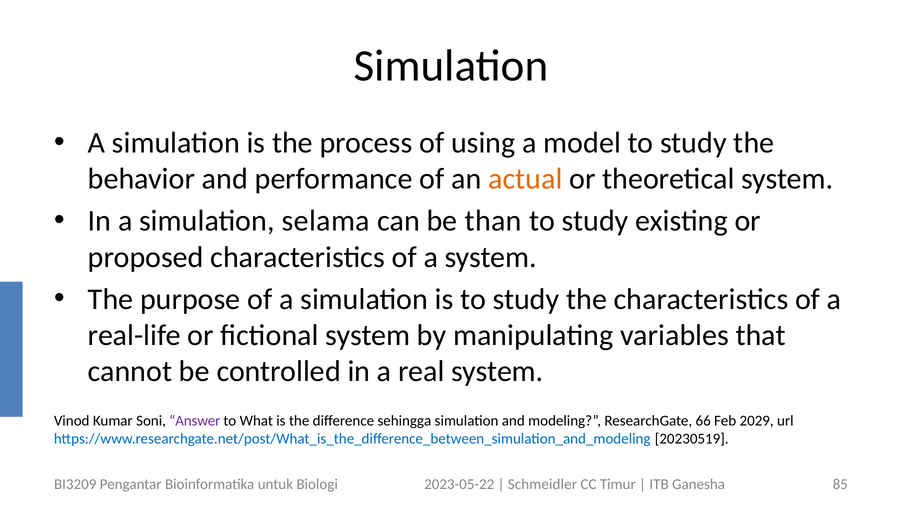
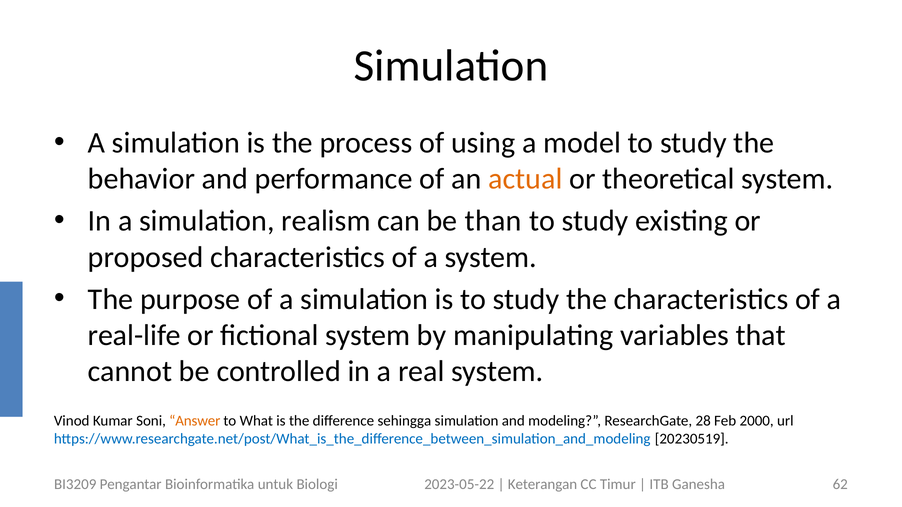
selama: selama -> realism (326, 221)
Answer colour: purple -> orange (195, 421)
66: 66 -> 28 (703, 421)
2029: 2029 -> 2000 (757, 421)
Schmeidler: Schmeidler -> Keterangan (543, 485)
85: 85 -> 62 (840, 485)
